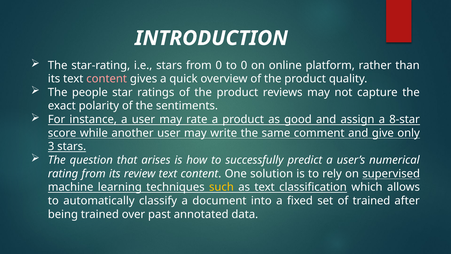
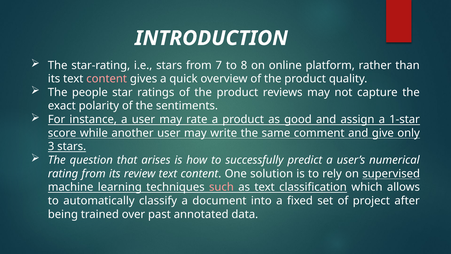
from 0: 0 -> 7 (219, 65)
to 0: 0 -> 8 (244, 65)
8-star: 8-star -> 1-star (405, 119)
such colour: yellow -> pink (221, 187)
of trained: trained -> project (371, 201)
